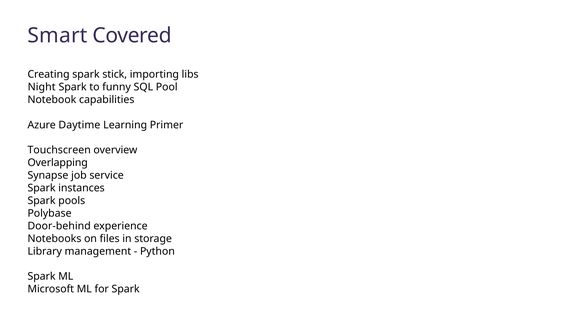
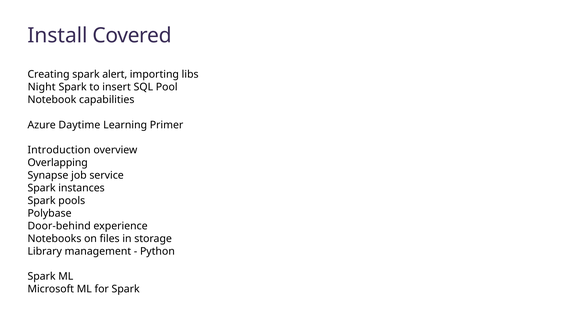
Smart: Smart -> Install (58, 36)
stick: stick -> alert (115, 74)
funny: funny -> insert (117, 87)
Touchscreen: Touchscreen -> Introduction (59, 150)
